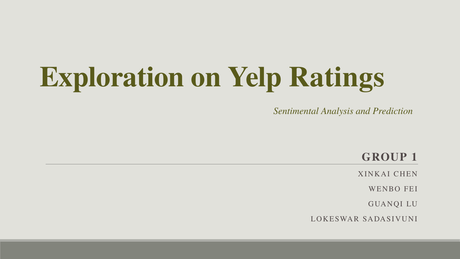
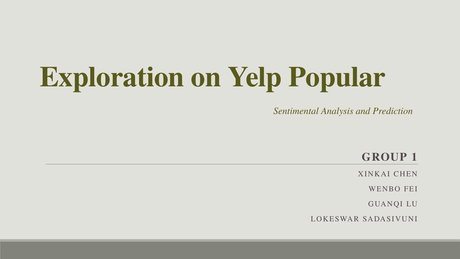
Ratings: Ratings -> Popular (337, 77)
